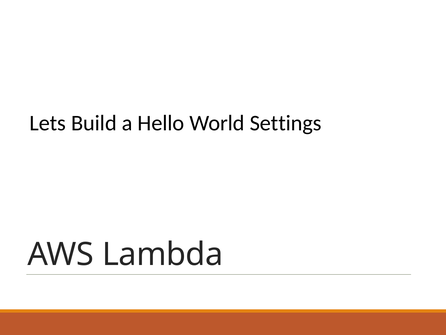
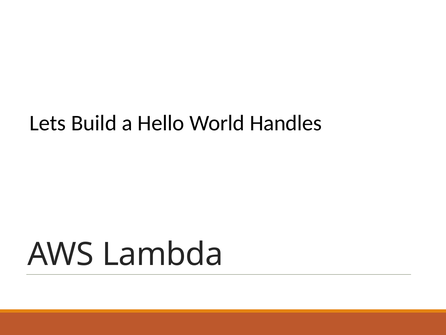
Settings: Settings -> Handles (286, 123)
